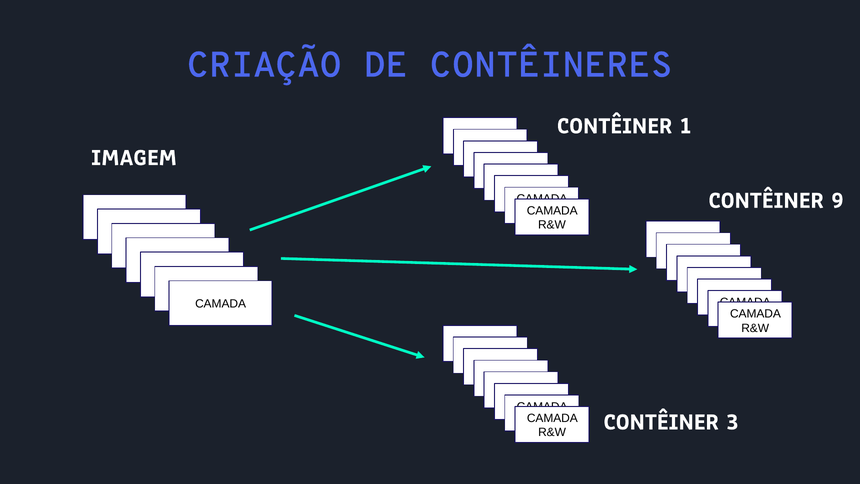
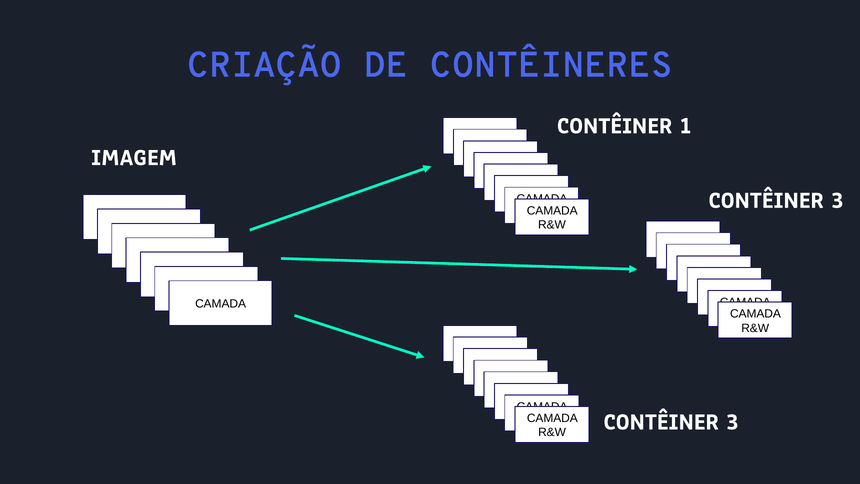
9: 9 -> 3 (837, 200)
